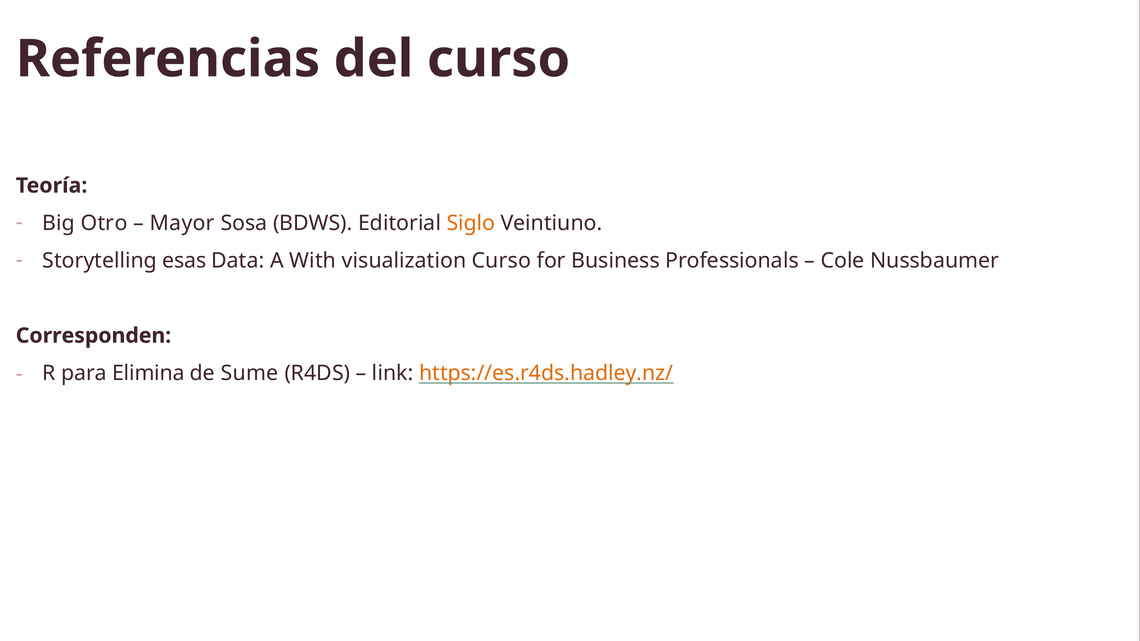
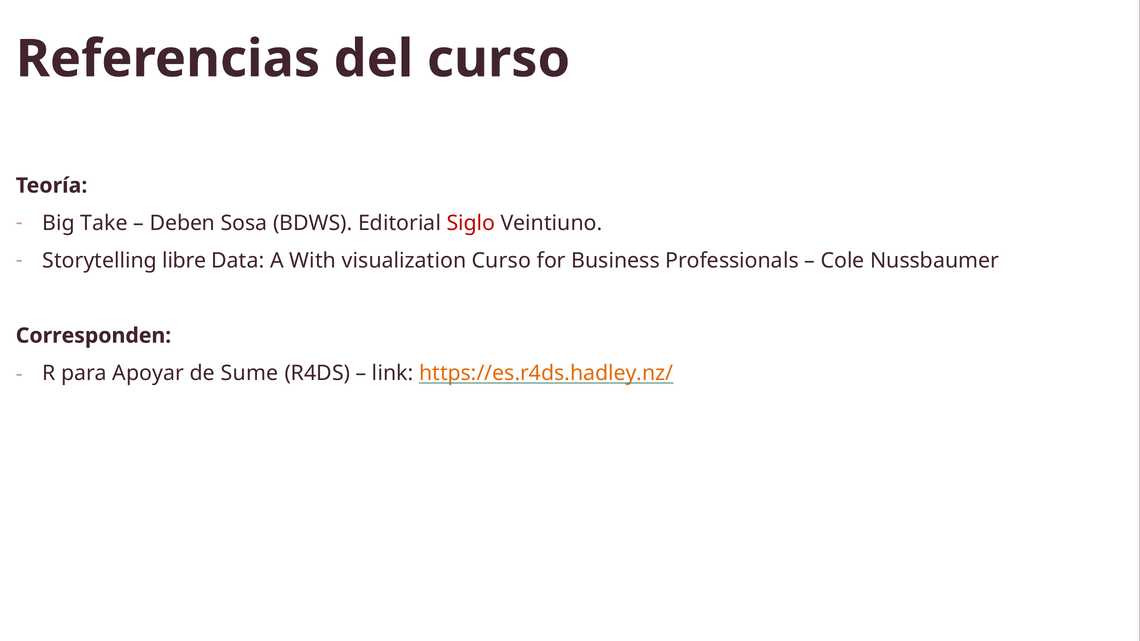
Otro: Otro -> Take (104, 223)
Mayor: Mayor -> Deben (182, 223)
Siglo colour: orange -> red (471, 223)
esas: esas -> libre (184, 261)
Elimina: Elimina -> Apoyar (148, 373)
